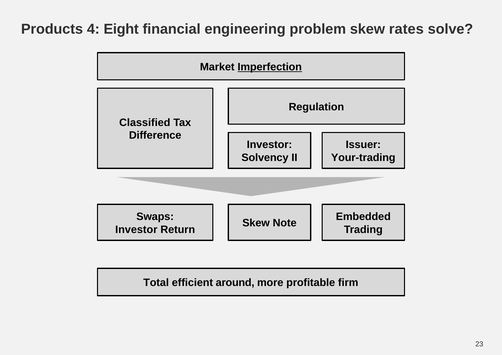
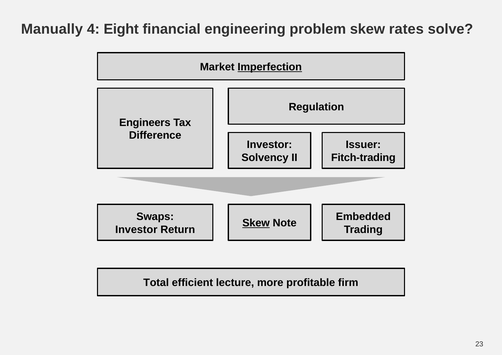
Products: Products -> Manually (52, 29)
Classified: Classified -> Engineers (145, 123)
Your-trading: Your-trading -> Fitch-trading (363, 158)
Skew underline: none -> present (256, 223)
around: around -> lecture (235, 283)
